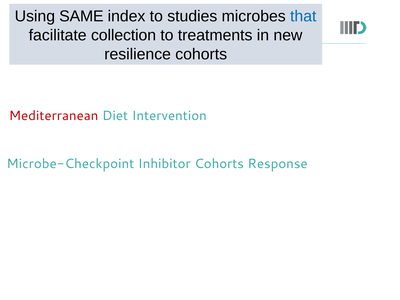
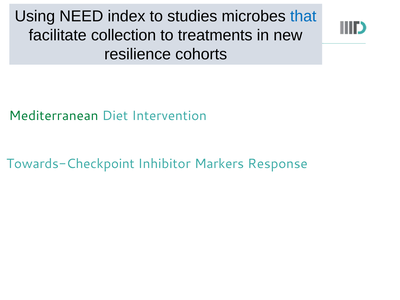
SAME: SAME -> NEED (81, 16)
Mediterranean colour: red -> green (54, 116)
Microbe-Checkpoint: Microbe-Checkpoint -> Towards-Checkpoint (70, 164)
Inhibitor Cohorts: Cohorts -> Markers (219, 164)
